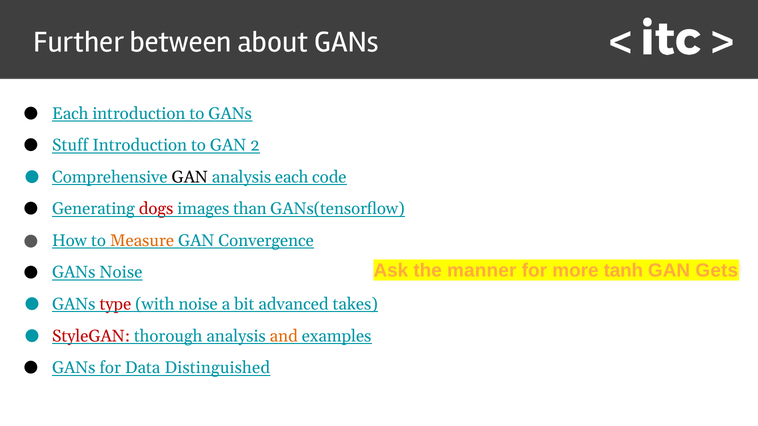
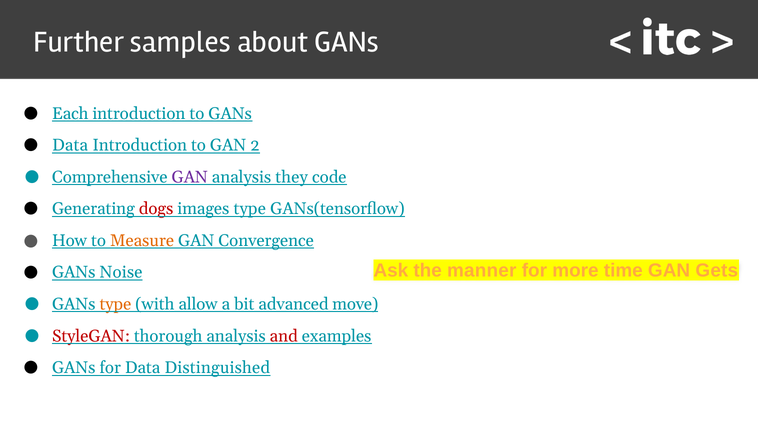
between: between -> samples (180, 42)
Stuff: Stuff -> Data (70, 145)
GAN colour: black -> purple (190, 177)
analysis each: each -> they (292, 177)
images than: than -> type (250, 209)
tanh: tanh -> time (623, 271)
type colour: red -> orange (115, 304)
with noise: noise -> allow (198, 304)
takes: takes -> move (355, 304)
and colour: orange -> red (284, 336)
